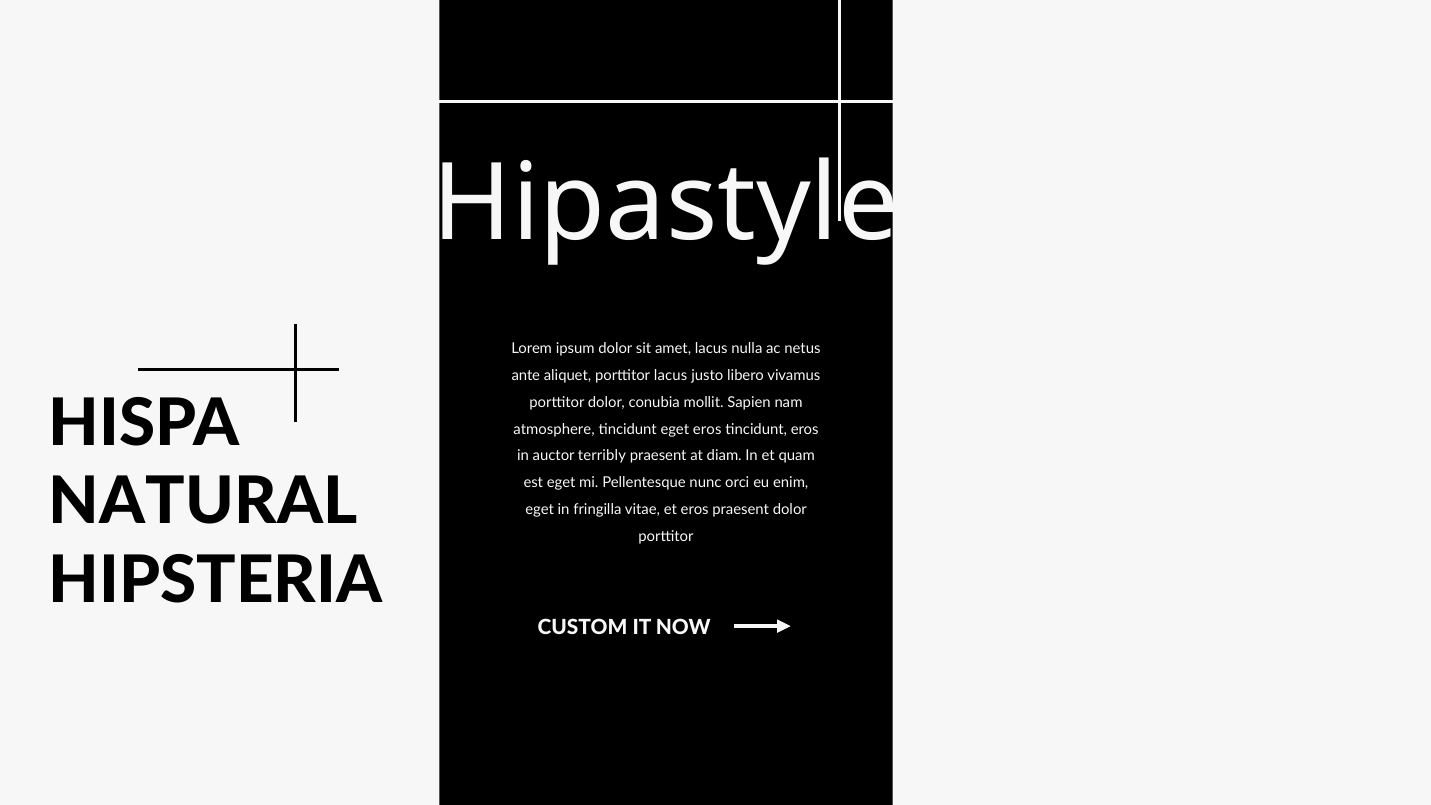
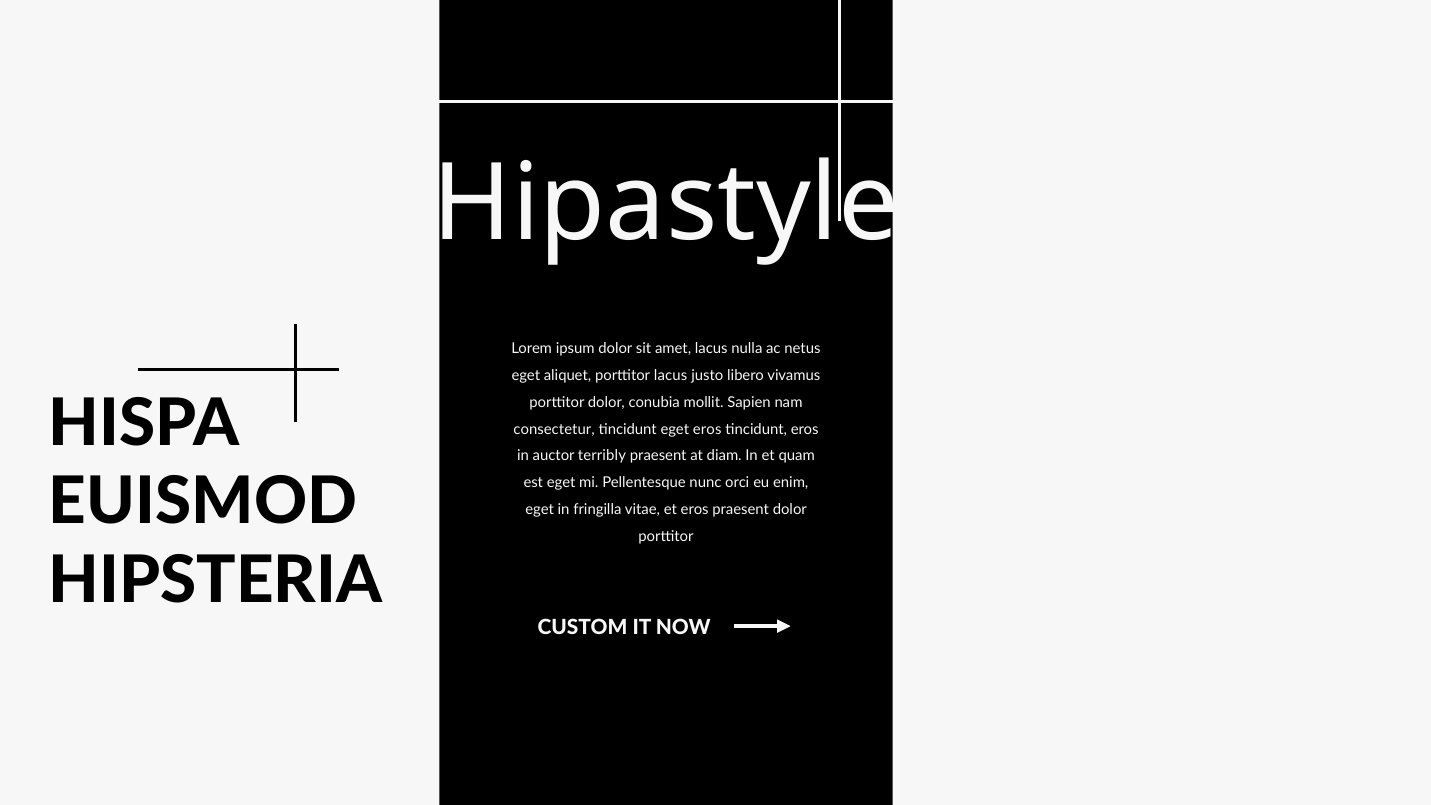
ante: ante -> eget (526, 375)
atmosphere: atmosphere -> consectetur (554, 429)
NATURAL: NATURAL -> EUISMOD (203, 502)
